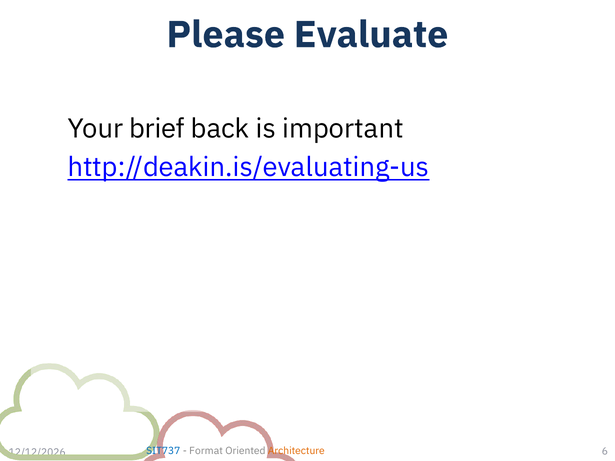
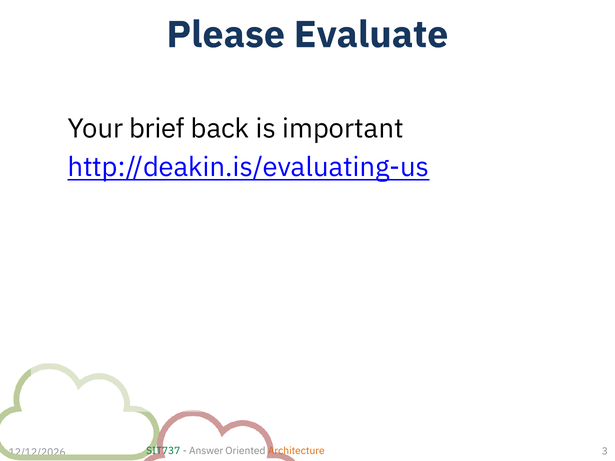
SIT737 colour: blue -> green (163, 451)
Format: Format -> Answer (206, 451)
6: 6 -> 3 (605, 452)
